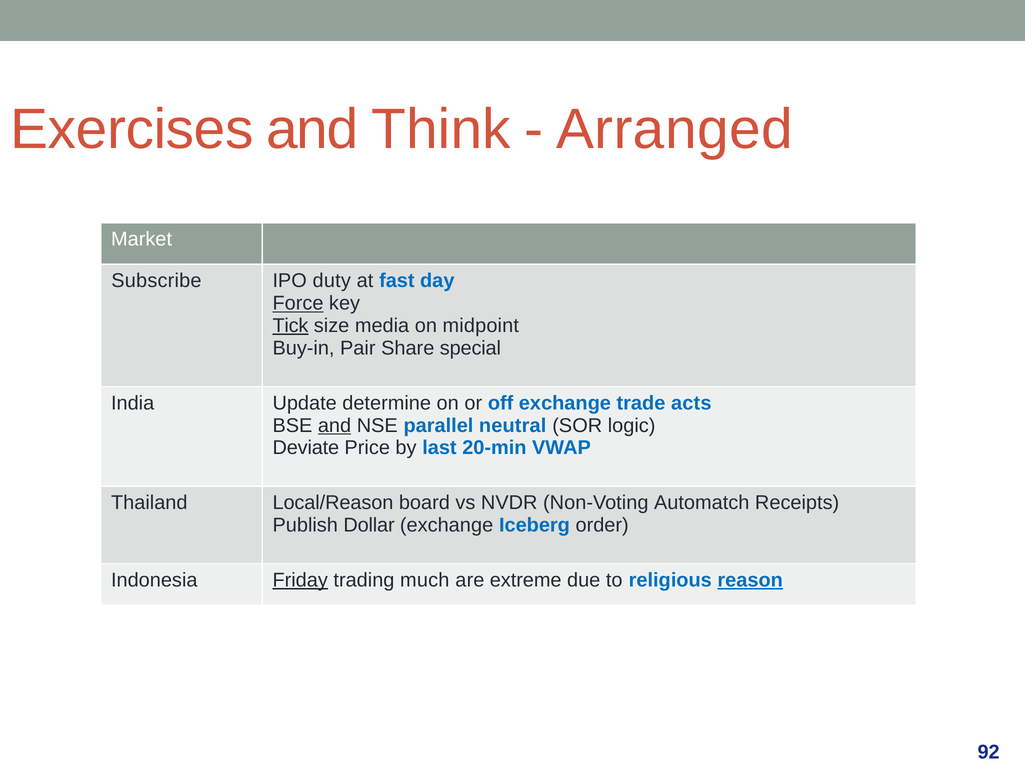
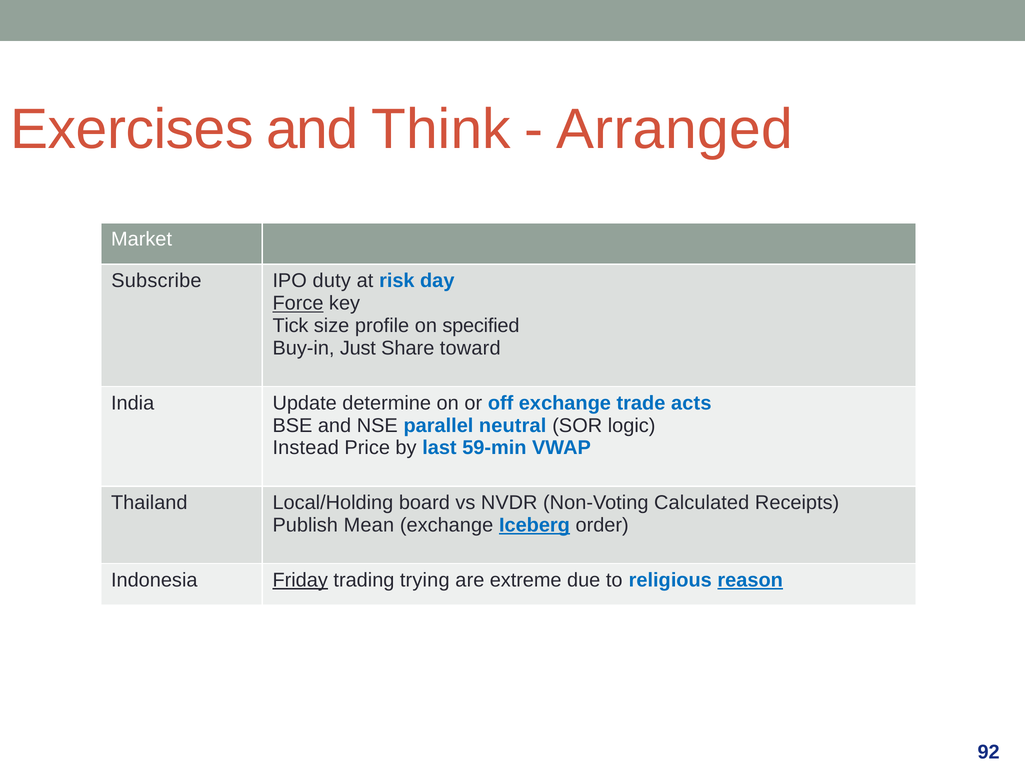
fast: fast -> risk (397, 281)
Tick underline: present -> none (290, 326)
media: media -> profile (382, 326)
midpoint: midpoint -> specified (481, 326)
Pair: Pair -> Just (358, 348)
special: special -> toward (470, 348)
and underline: present -> none (335, 426)
Deviate: Deviate -> Instead (306, 448)
20-min: 20-min -> 59-min (494, 448)
Local/Reason: Local/Reason -> Local/Holding (333, 503)
Automatch: Automatch -> Calculated (702, 503)
Dollar: Dollar -> Mean (369, 526)
Iceberg underline: none -> present (534, 526)
much: much -> trying (425, 581)
